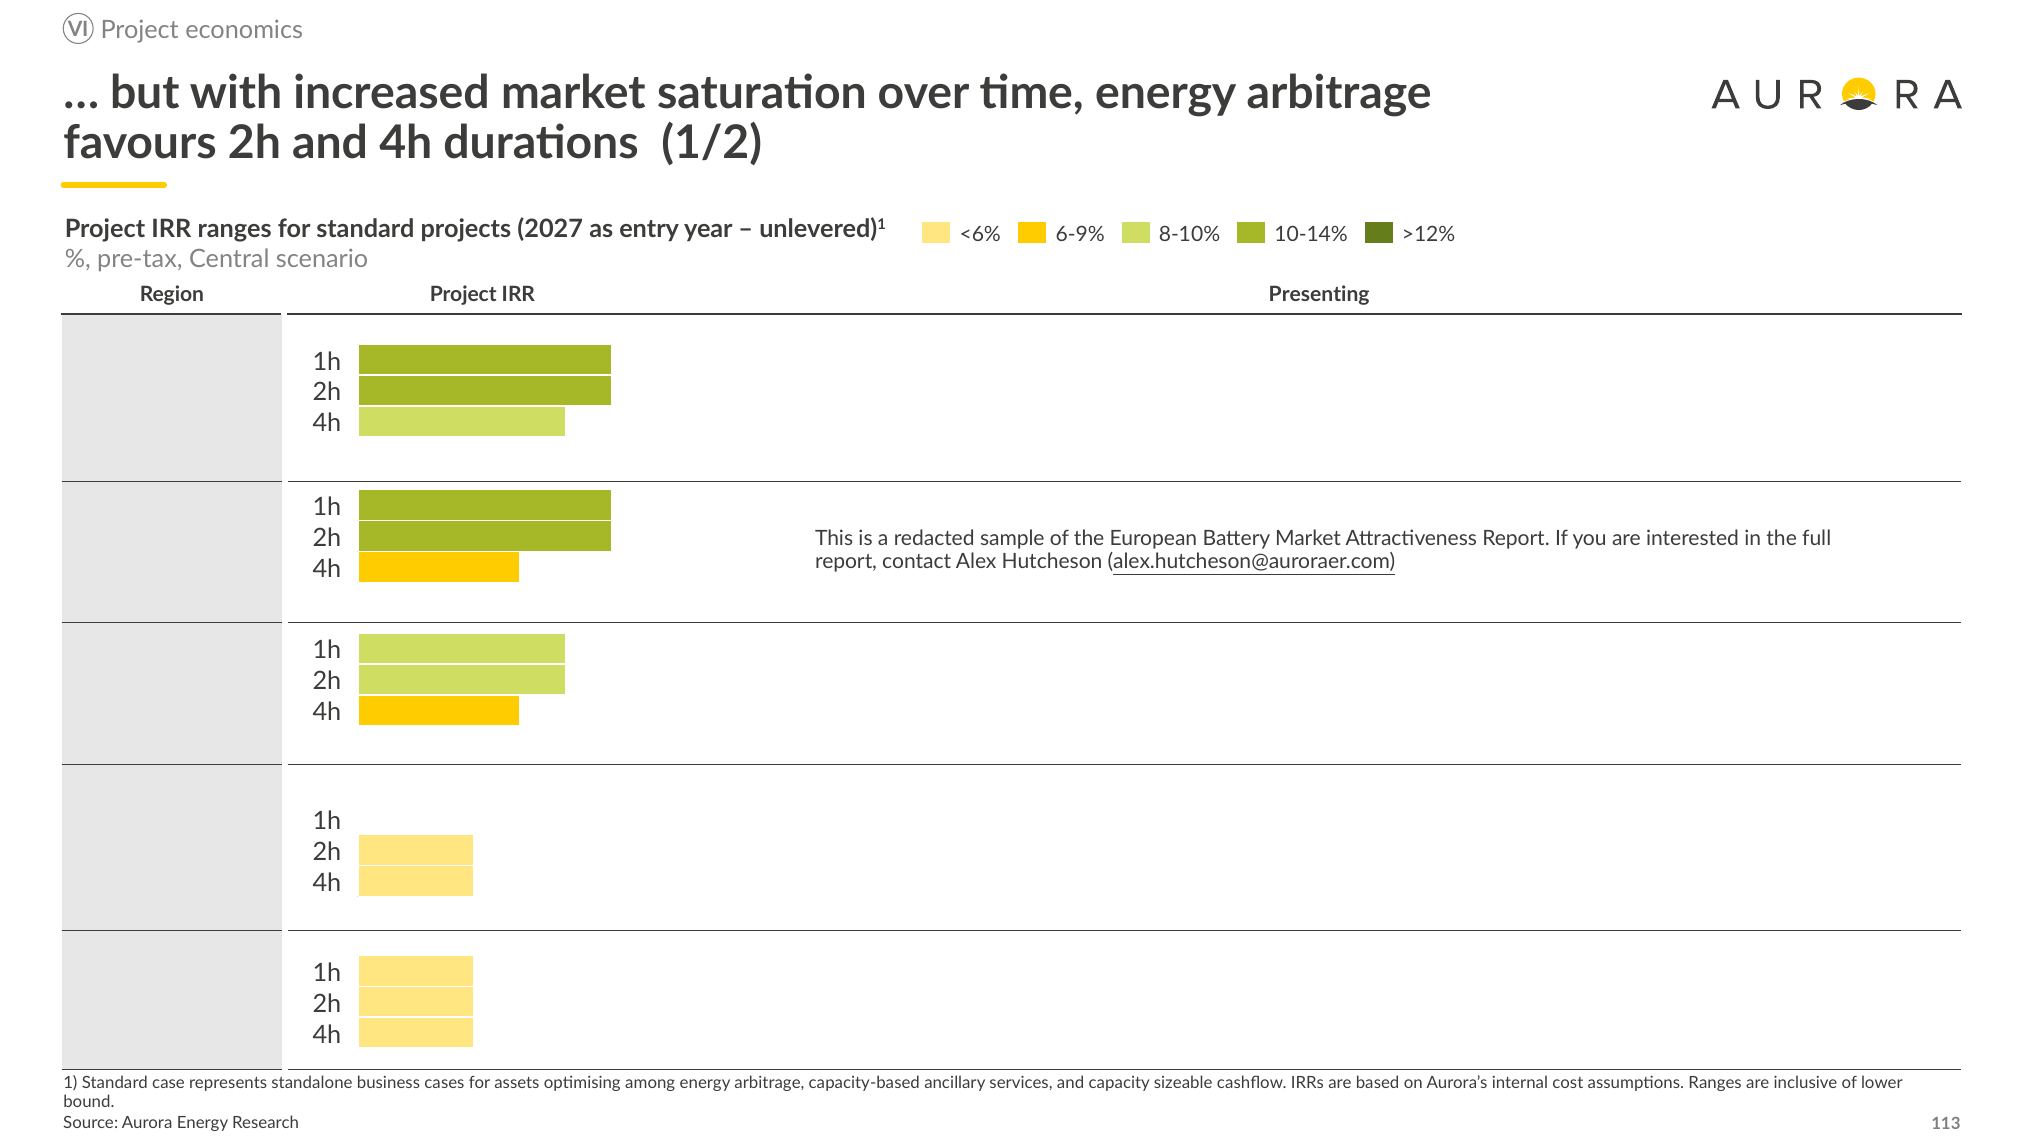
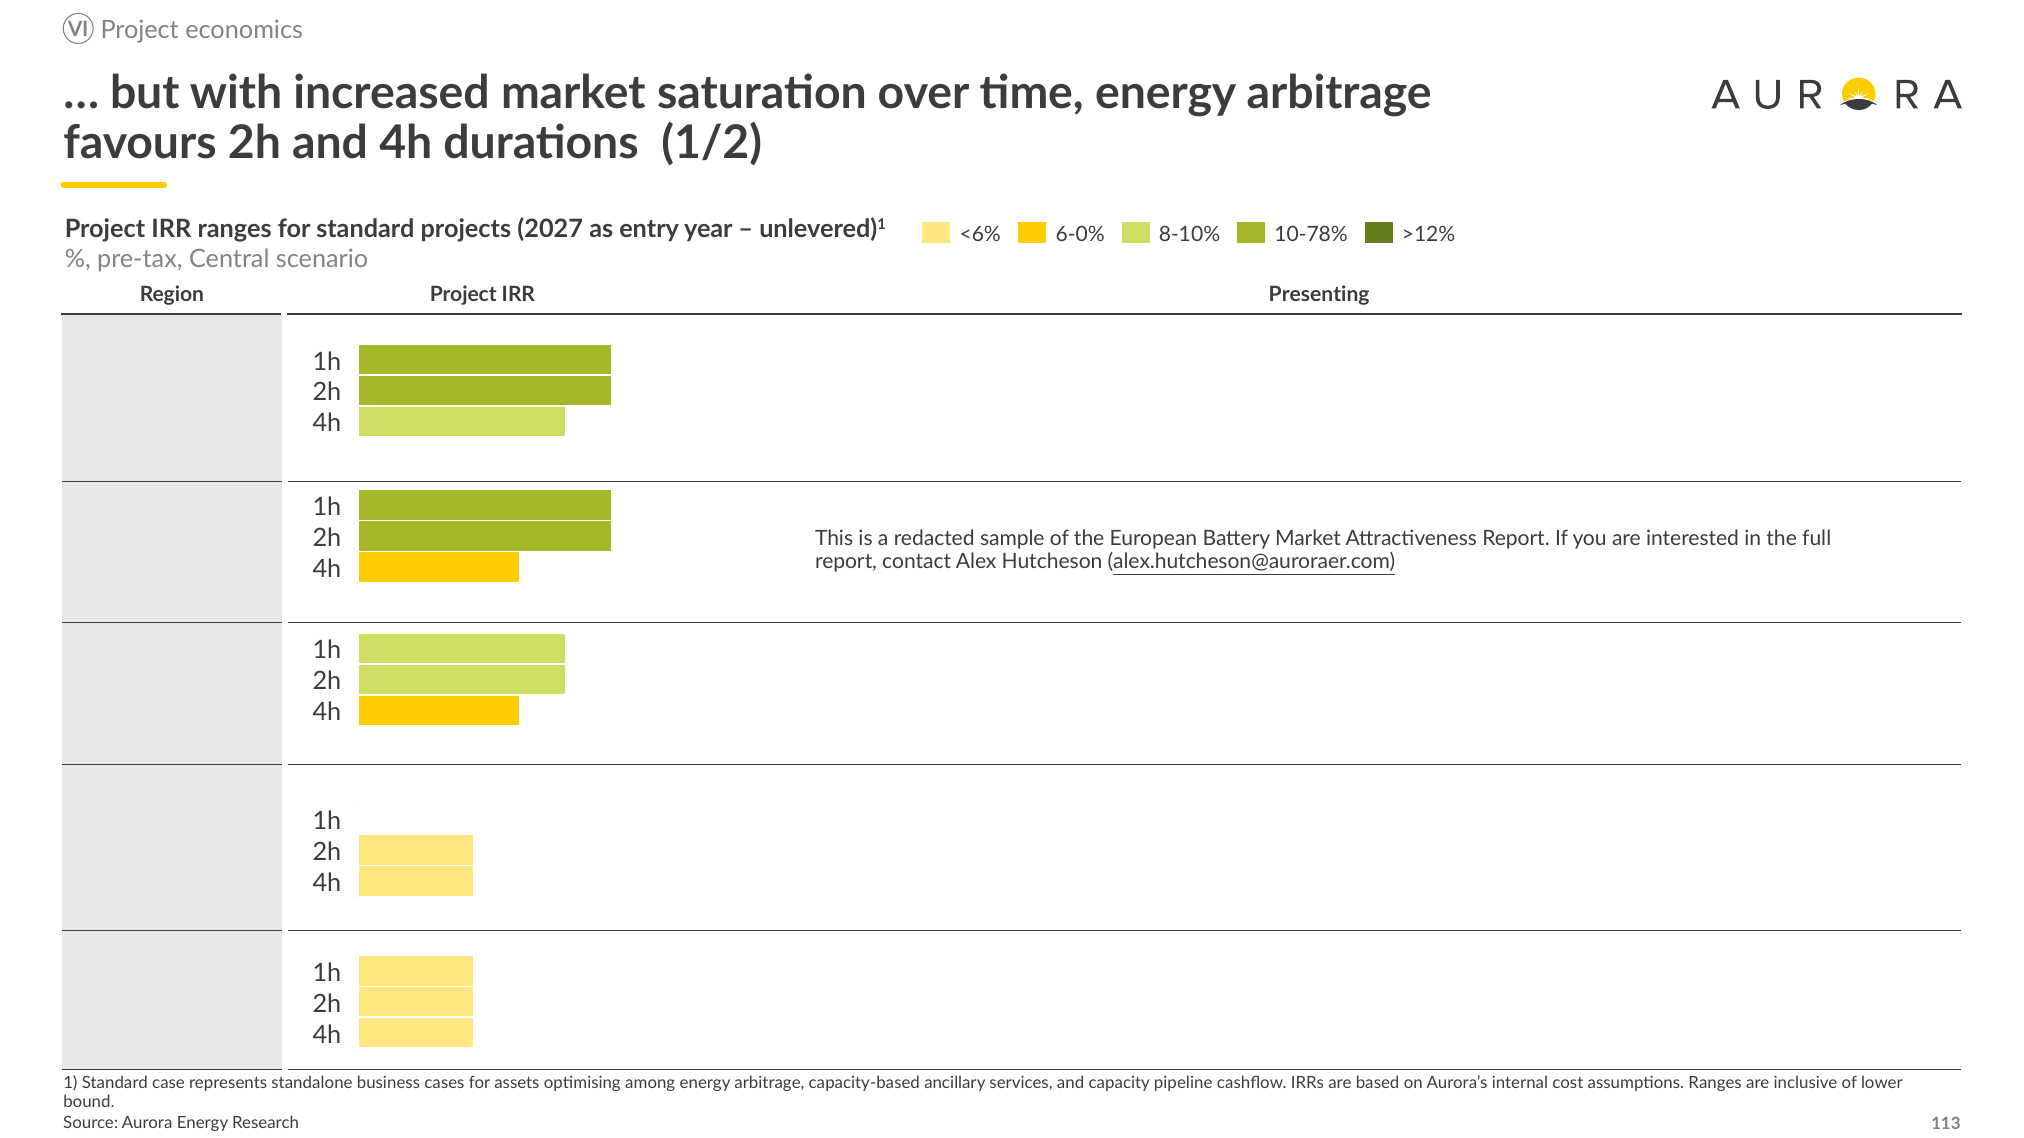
6-9%: 6-9% -> 6-0% (1080, 235)
10-14%: 10-14% -> 10-78% (1311, 235)
sizeable: sizeable -> pipeline (1183, 1084)
